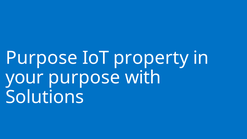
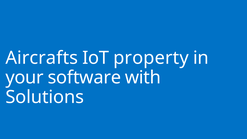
Purpose: Purpose -> Aircrafts (42, 58)
your purpose: purpose -> software (84, 77)
